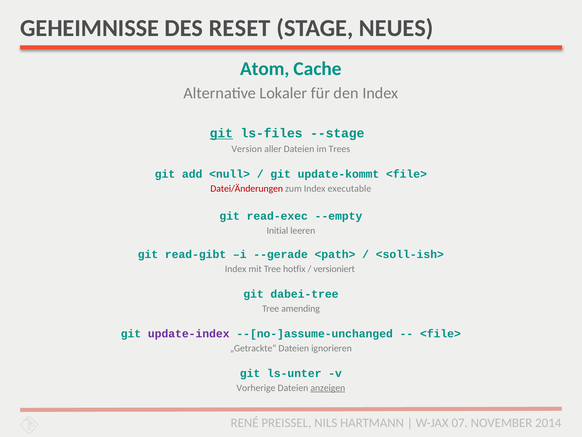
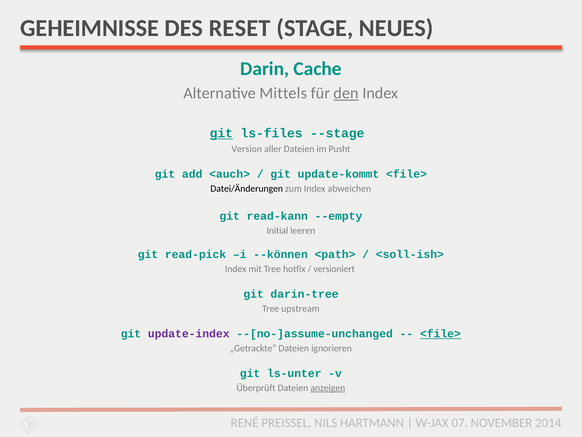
Atom: Atom -> Darin (265, 69)
Lokaler: Lokaler -> Mittels (283, 93)
den underline: none -> present (346, 93)
Trees: Trees -> Pusht (339, 149)
<null>: <null> -> <auch> (230, 174)
Datei/Änderungen colour: red -> black (247, 188)
executable: executable -> abweichen (349, 188)
read-exec: read-exec -> read-kann (277, 216)
read-gibt: read-gibt -> read-pick (196, 254)
--gerade: --gerade -> --können (281, 254)
dabei-tree: dabei-tree -> darin-tree (305, 294)
amending: amending -> upstream (300, 308)
<file> underline: none -> present (440, 333)
Vorherige: Vorherige -> Überprüft (256, 387)
